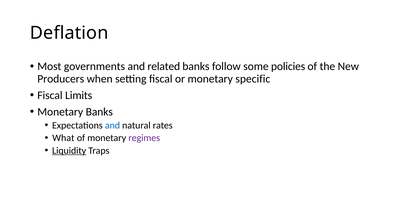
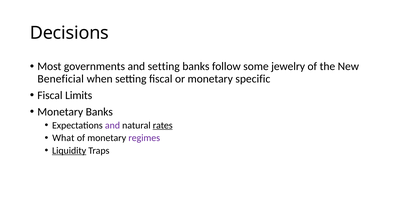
Deflation: Deflation -> Decisions (69, 33)
and related: related -> setting (164, 66)
policies: policies -> jewelry (288, 66)
Producers: Producers -> Beneficial (61, 79)
and colour: blue -> purple (112, 125)
rates underline: none -> present (163, 125)
